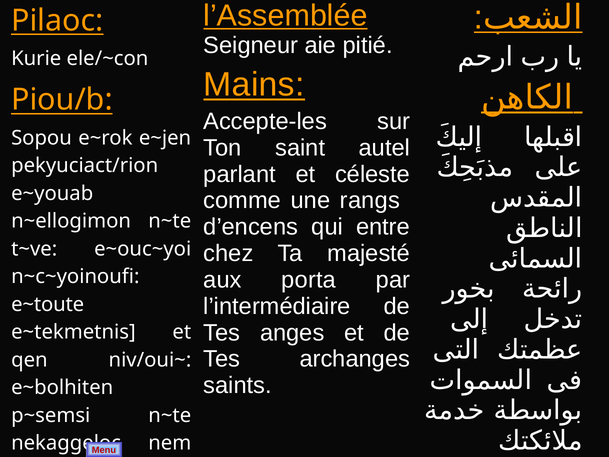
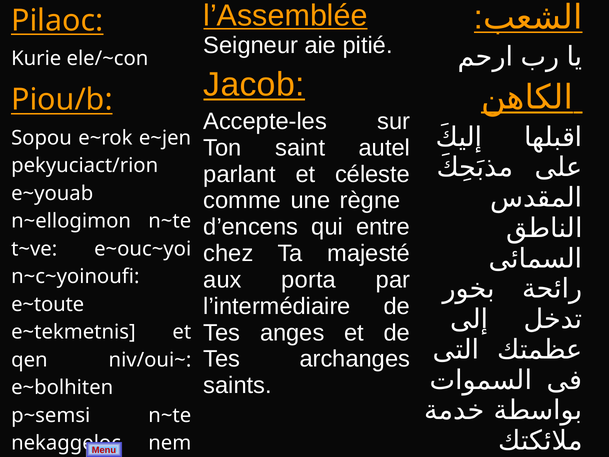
Mains: Mains -> Jacob (254, 85)
rangs: rangs -> règne (370, 201)
